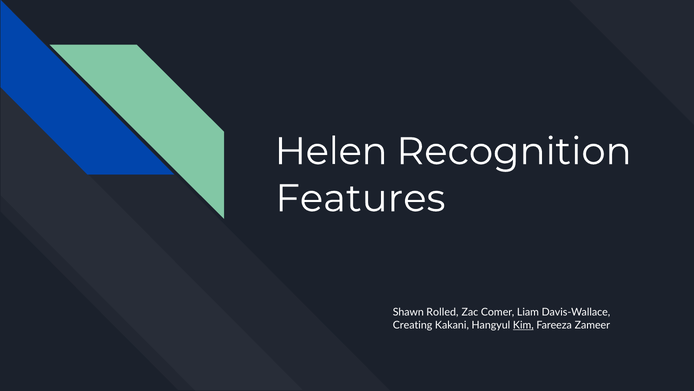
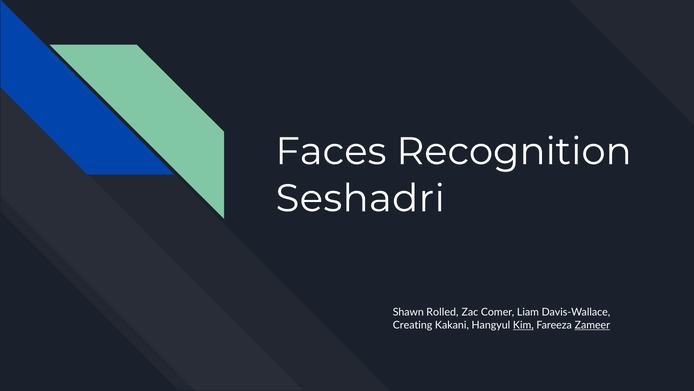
Helen: Helen -> Faces (331, 151)
Features: Features -> Seshadri (360, 198)
Zameer underline: none -> present (592, 325)
